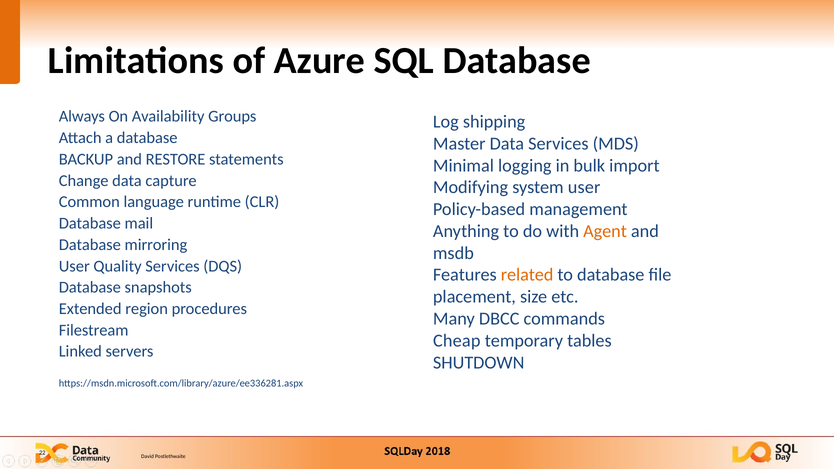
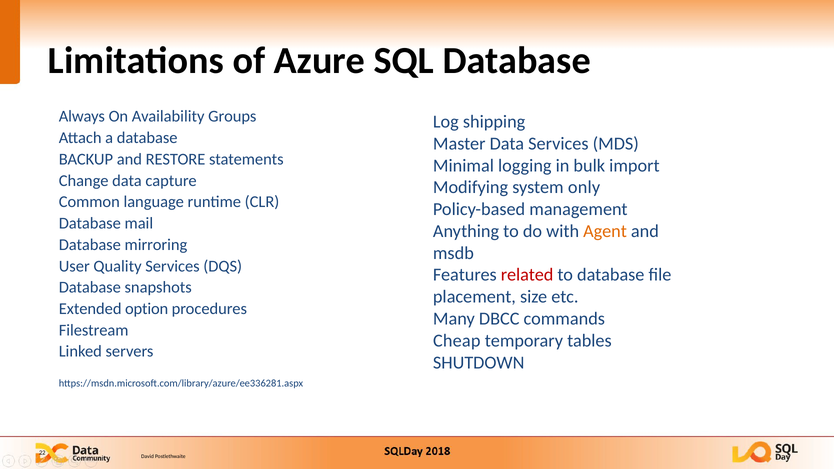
system user: user -> only (584, 187)
related colour: orange -> red (527, 275)
region: region -> option (147, 309)
